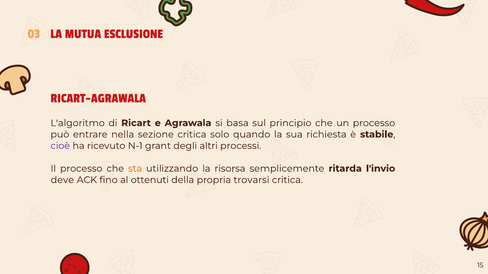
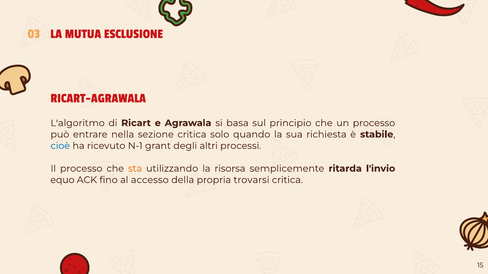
cioè colour: purple -> blue (60, 146)
deve: deve -> equo (62, 180)
ottenuti: ottenuti -> accesso (150, 180)
